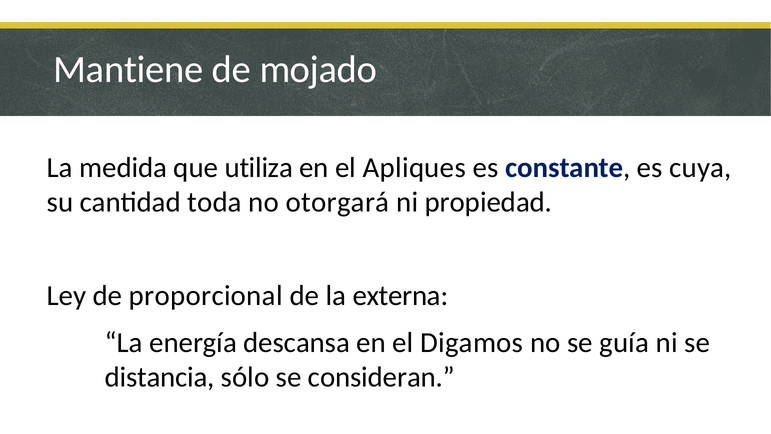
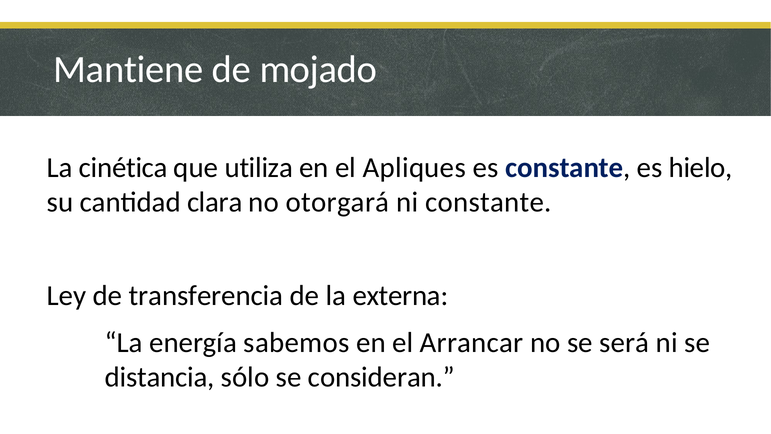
medida: medida -> cinética (123, 167)
cuya: cuya -> hielo (701, 167)
toda: toda -> clara (215, 202)
ni propiedad: propiedad -> constante (488, 202)
proporcional: proporcional -> transferencia (206, 296)
descansa: descansa -> sabemos (296, 342)
Digamos: Digamos -> Arrancar (472, 342)
guía: guía -> será (624, 342)
